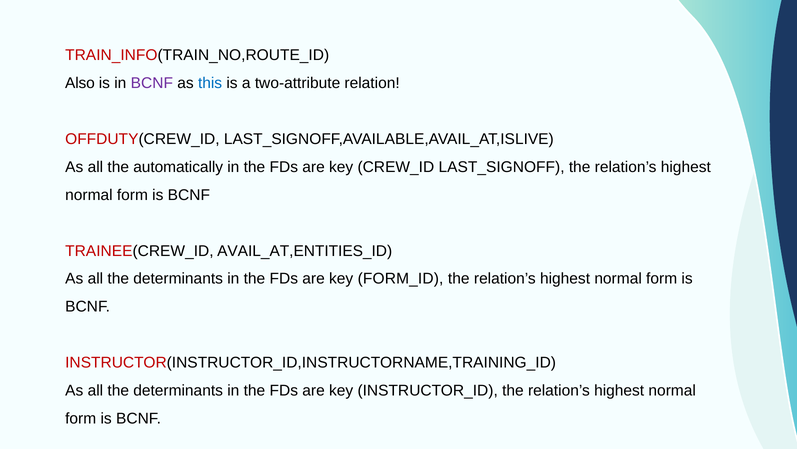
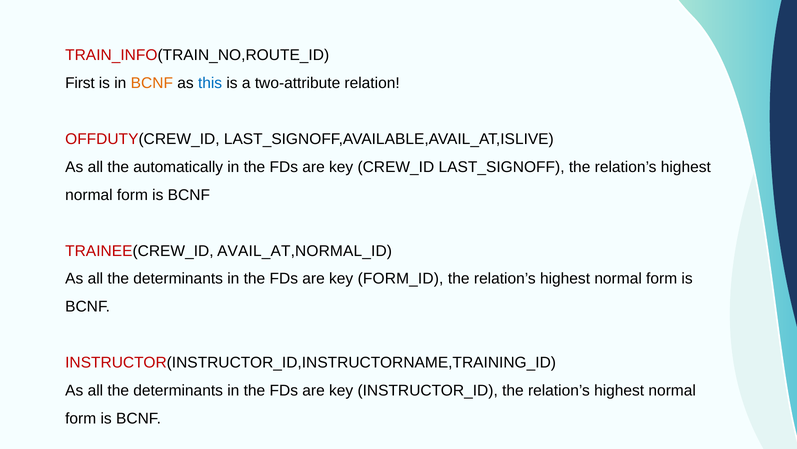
Also: Also -> First (80, 83)
BCNF colour: purple -> orange (152, 83)
AVAIL_AT,ENTITIES_ID: AVAIL_AT,ENTITIES_ID -> AVAIL_AT,NORMAL_ID (305, 251)
